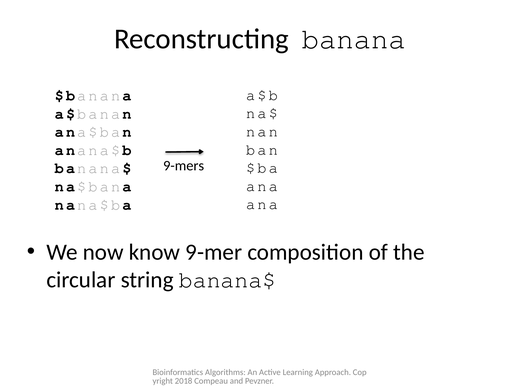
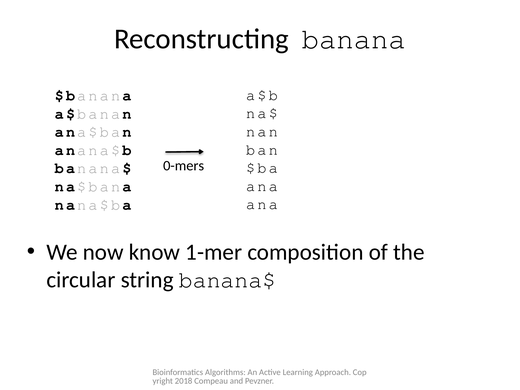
9-mers: 9-mers -> 0-mers (184, 166)
9-mer: 9-mer -> 1-mer (214, 252)
